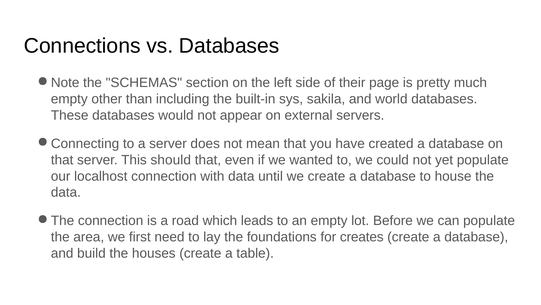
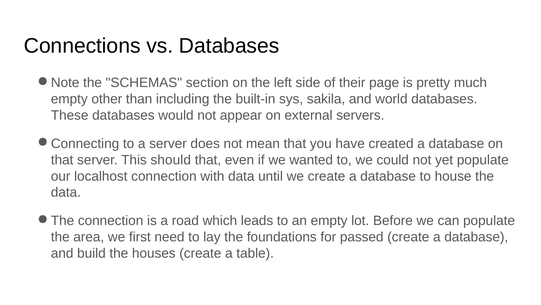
creates: creates -> passed (362, 237)
